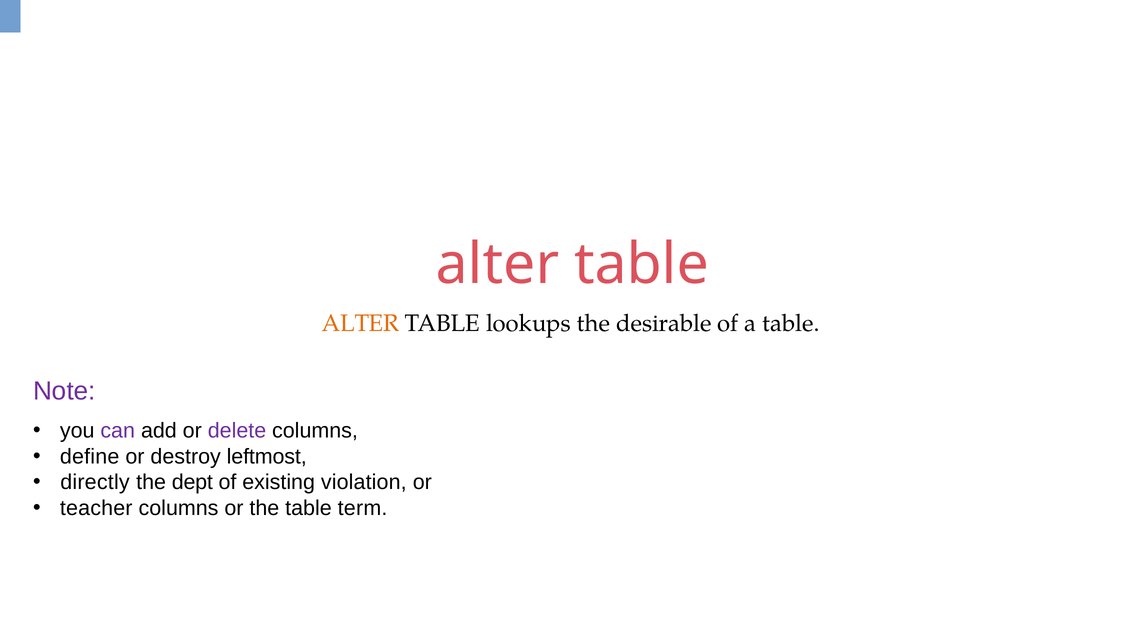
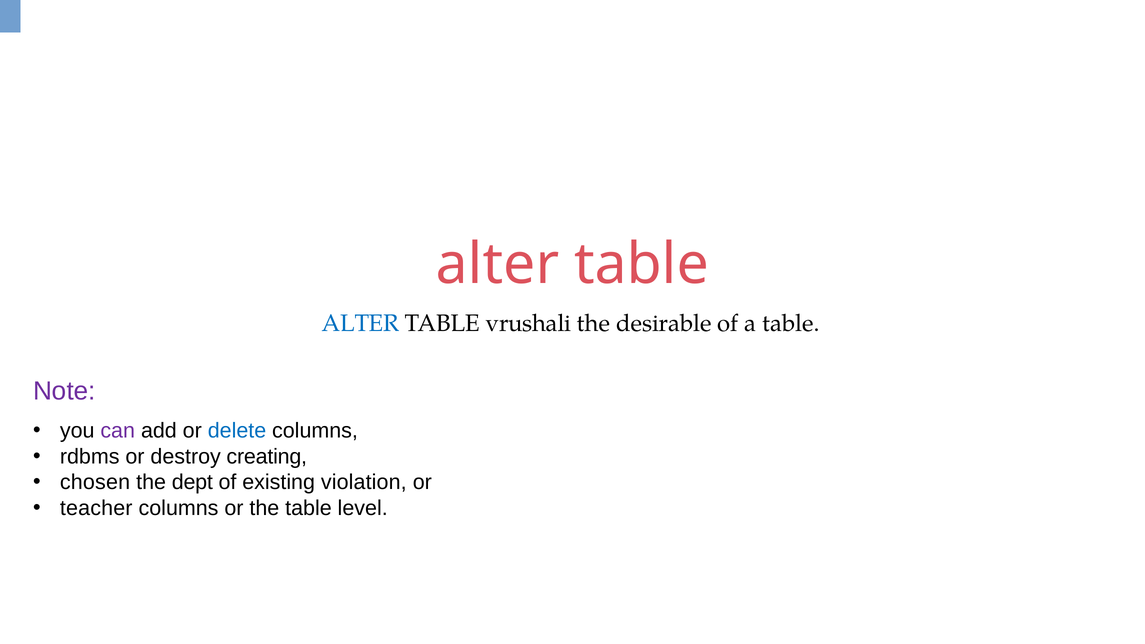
ALTER colour: orange -> blue (361, 323)
lookups: lookups -> vrushali (529, 323)
delete colour: purple -> blue (237, 431)
define: define -> rdbms (90, 457)
leftmost: leftmost -> creating (267, 457)
directly: directly -> chosen (95, 482)
term: term -> level (363, 508)
